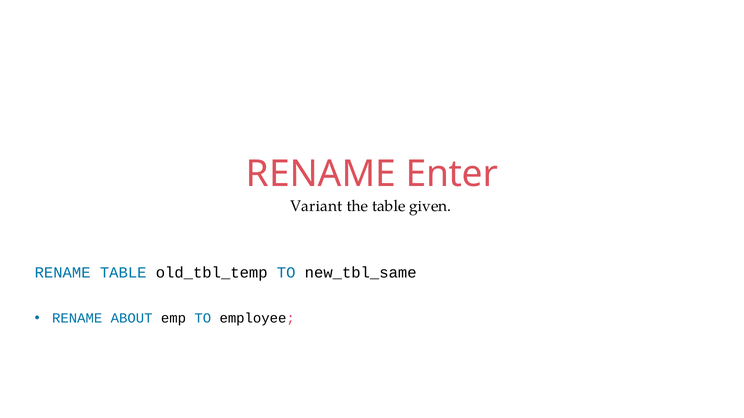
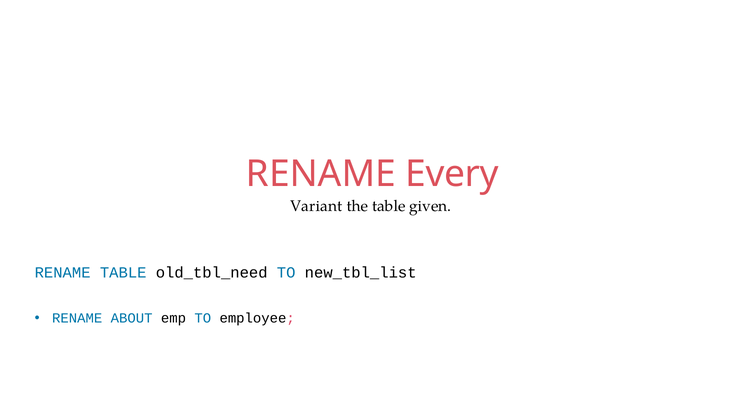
Enter: Enter -> Every (452, 174)
old_tbl_temp: old_tbl_temp -> old_tbl_need (212, 273)
new_tbl_same: new_tbl_same -> new_tbl_list (361, 273)
